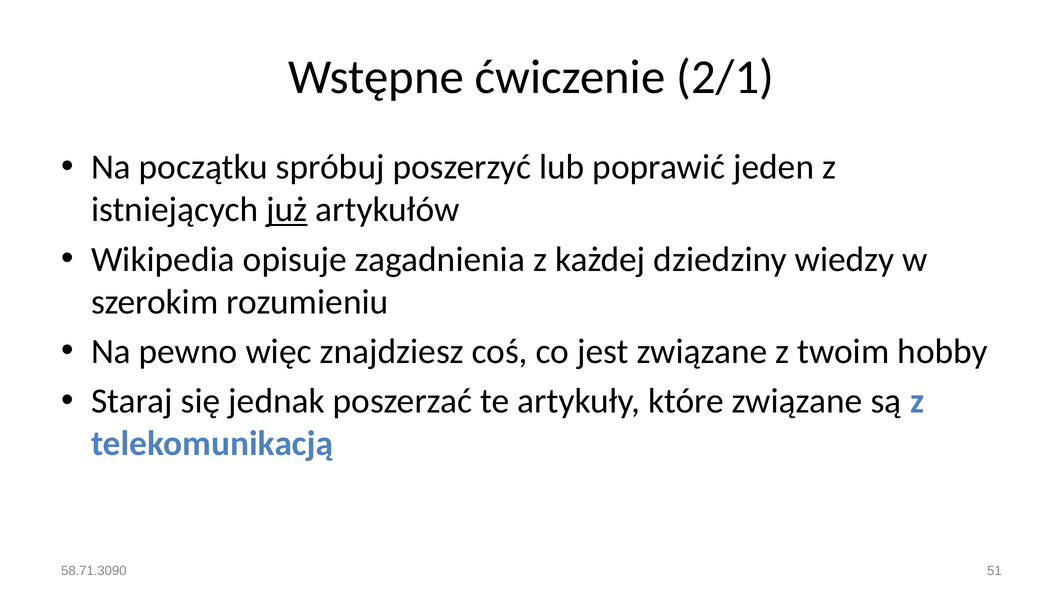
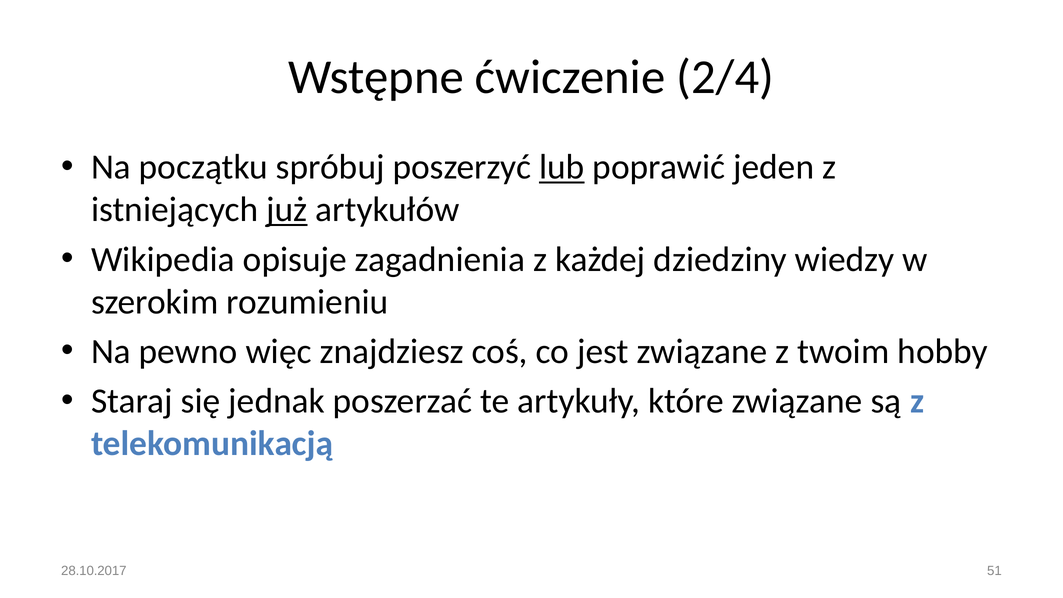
2/1: 2/1 -> 2/4 (725, 77)
lub underline: none -> present (562, 167)
58.71.3090: 58.71.3090 -> 28.10.2017 (94, 571)
